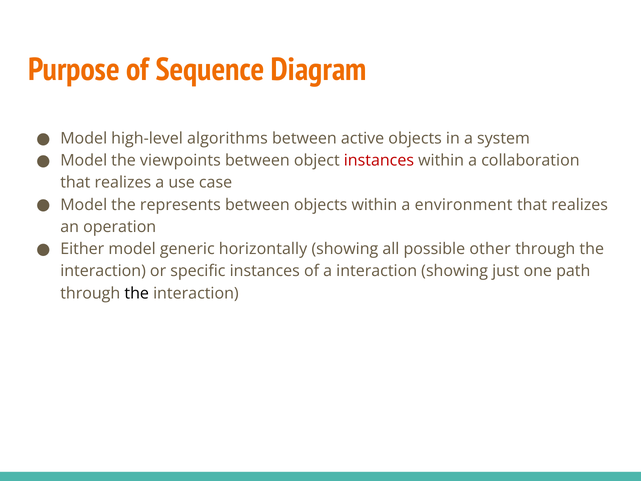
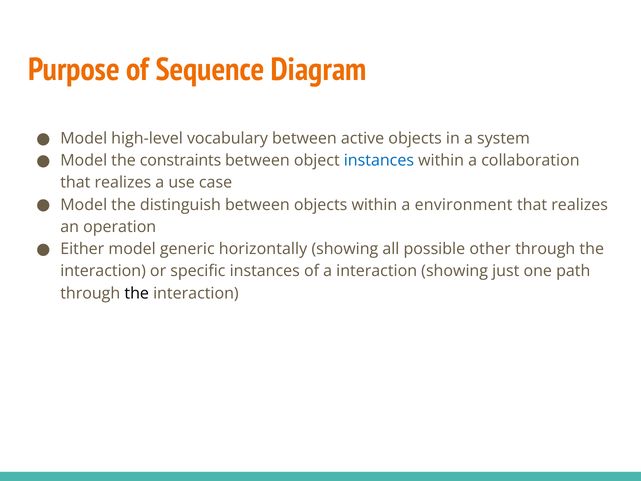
algorithms: algorithms -> vocabulary (228, 138)
viewpoints: viewpoints -> constraints (181, 160)
instances colour: red -> blue (379, 160)
represents: represents -> distinguish (180, 205)
